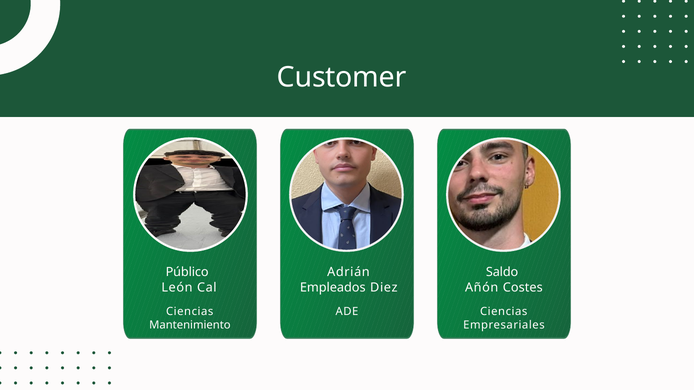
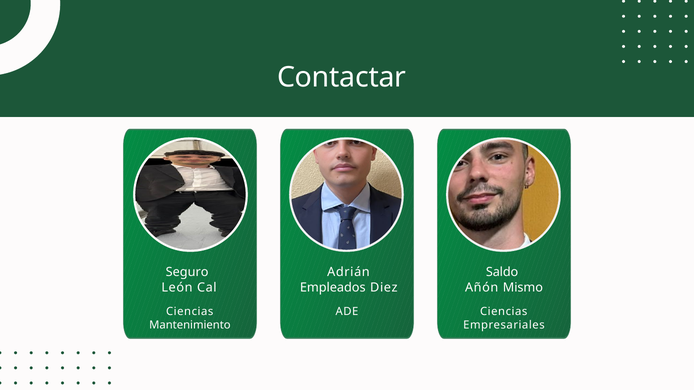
Customer: Customer -> Contactar (342, 78)
Público: Público -> Seguro (187, 272)
Costes: Costes -> Mismo (523, 288)
